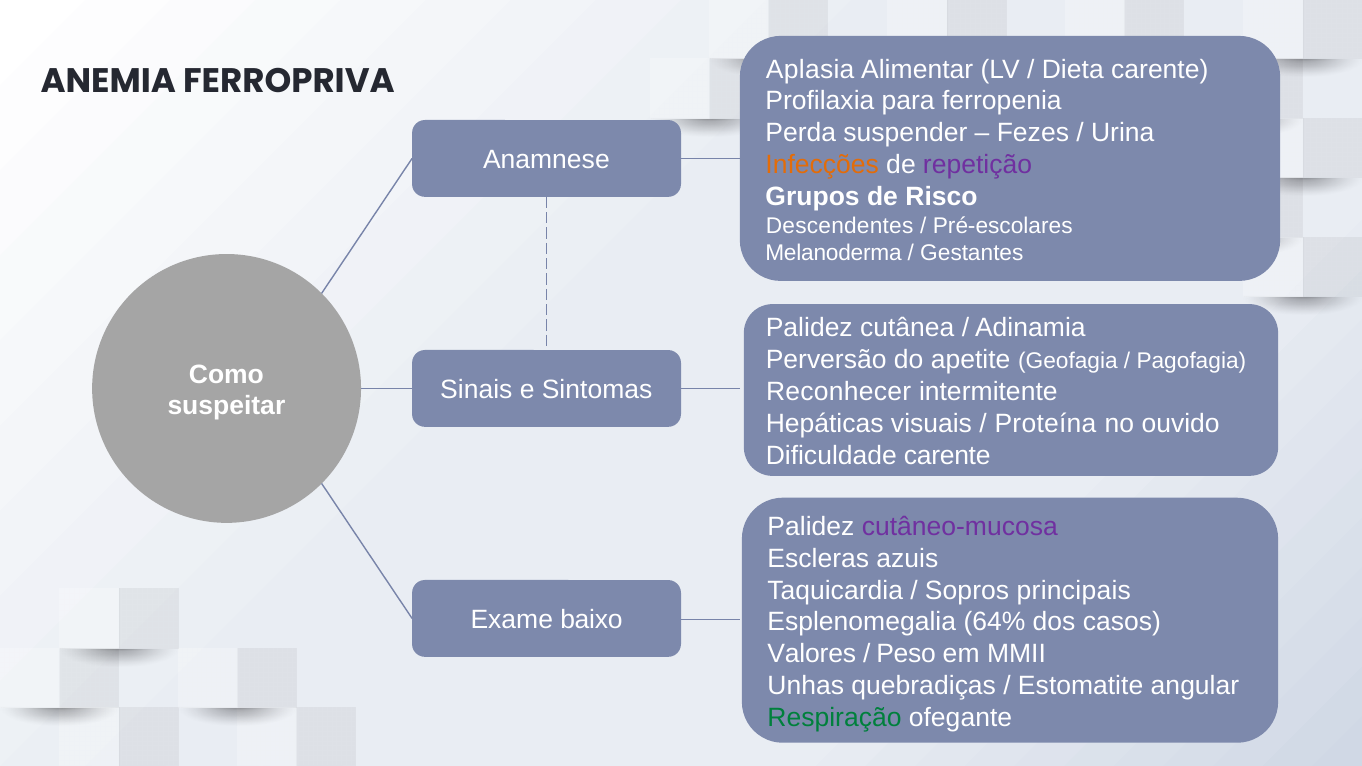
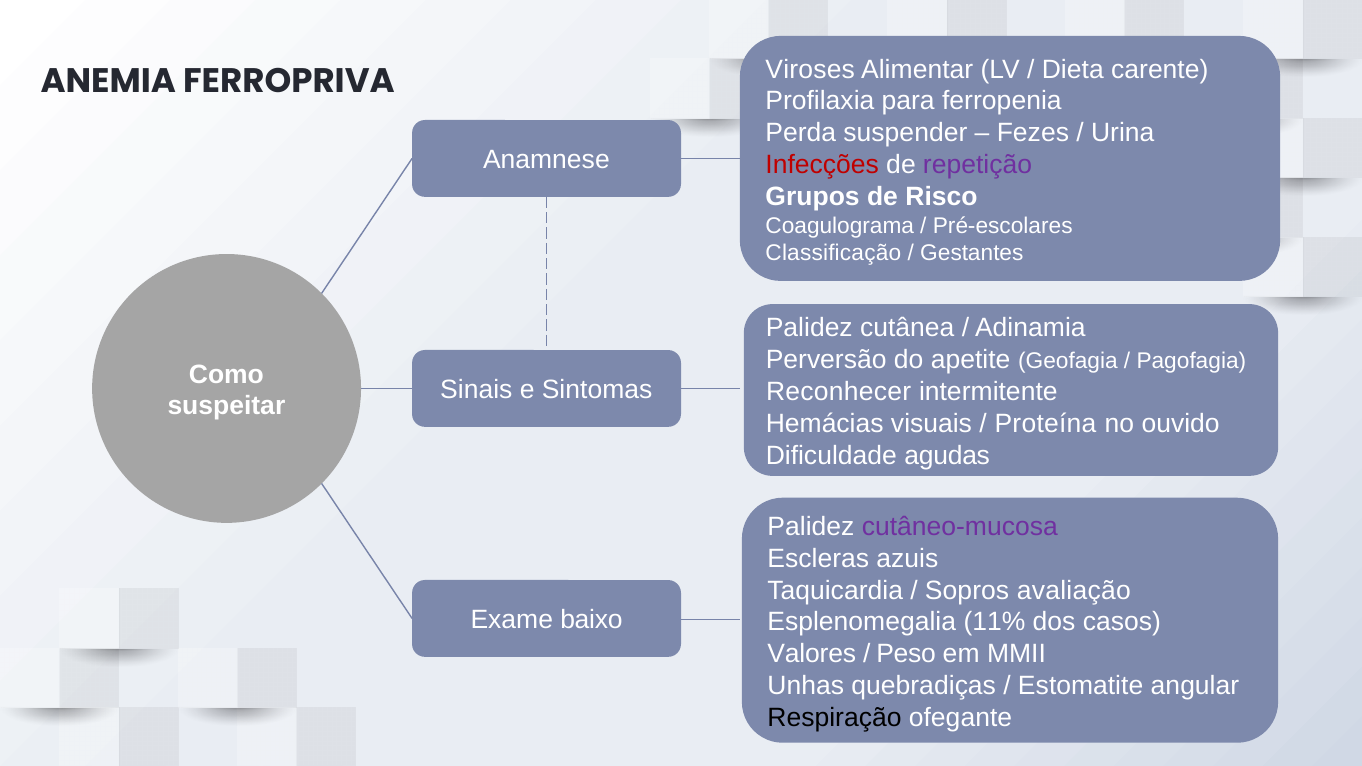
Aplasia: Aplasia -> Viroses (810, 69)
Infecções colour: orange -> red (822, 165)
Descendentes: Descendentes -> Coagulograma (840, 226)
Melanoderma: Melanoderma -> Classificação (833, 253)
Hepáticas: Hepáticas -> Hemácias (825, 424)
Dificuldade carente: carente -> agudas (947, 455)
principais: principais -> avaliação (1074, 590)
64%: 64% -> 11% (994, 622)
Respiração colour: green -> black (834, 718)
